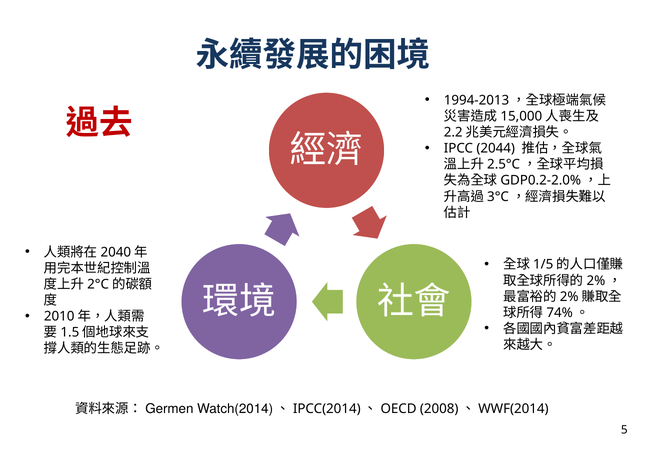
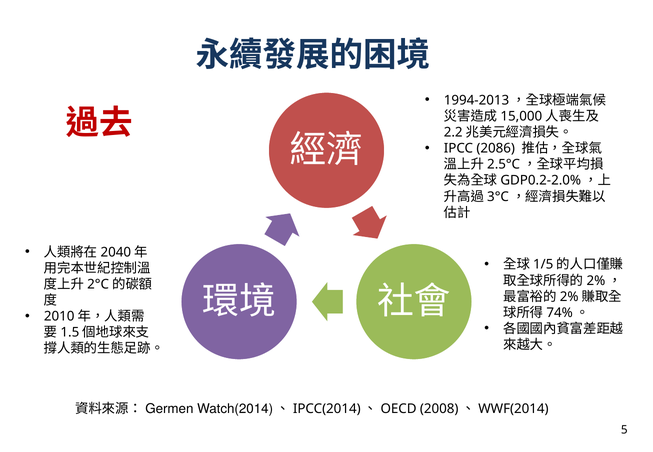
2044: 2044 -> 2086 (496, 148)
